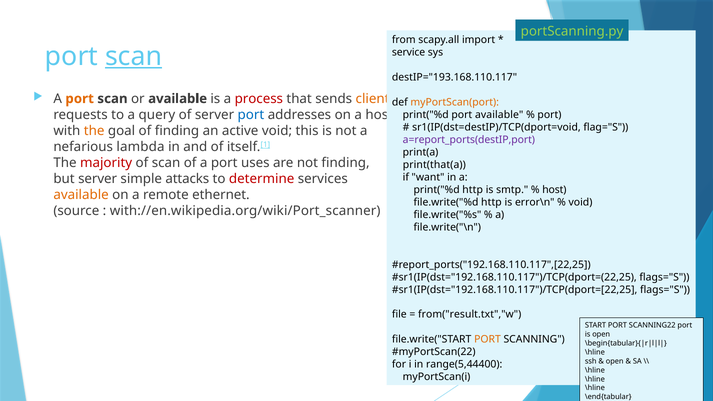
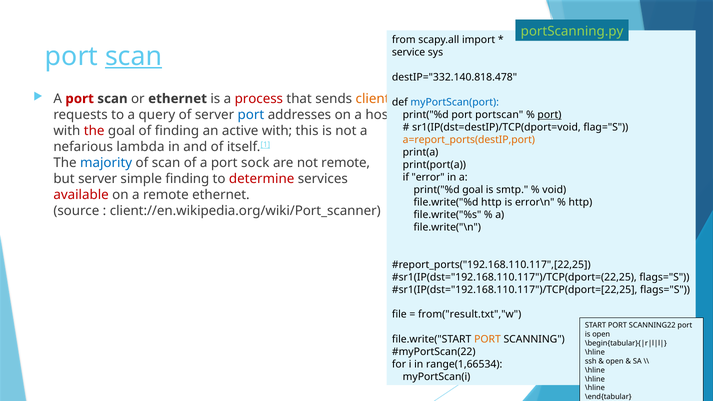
destIP="193.168.110.117: destIP="193.168.110.117 -> destIP="332.140.818.478 (454, 77)
port colour: orange -> red (80, 99)
or available: available -> ethernet (178, 99)
myPortScan(port colour: orange -> blue (455, 102)
port available: available -> portscan (499, 115)
port underline: none -> present (549, 115)
the colour: orange -> red (94, 131)
active void: void -> with (277, 131)
a=report_ports(destIP,port colour: purple -> orange (469, 140)
majority colour: red -> blue (106, 163)
uses: uses -> sock (255, 163)
not finding: finding -> remote (346, 163)
print(that(a: print(that(a -> print(port(a (434, 165)
want: want -> error (428, 177)
simple attacks: attacks -> finding (187, 179)
print("%d http: http -> goal (473, 190)
host: host -> void (554, 190)
available colour: orange -> red (81, 195)
void: void -> http (580, 202)
with://en.wikipedia.org/wiki/Port_scanner: with://en.wikipedia.org/wiki/Port_scanner -> client://en.wikipedia.org/wiki/Port_scanner (245, 211)
range(5,44400: range(5,44400 -> range(1,66534 (464, 365)
